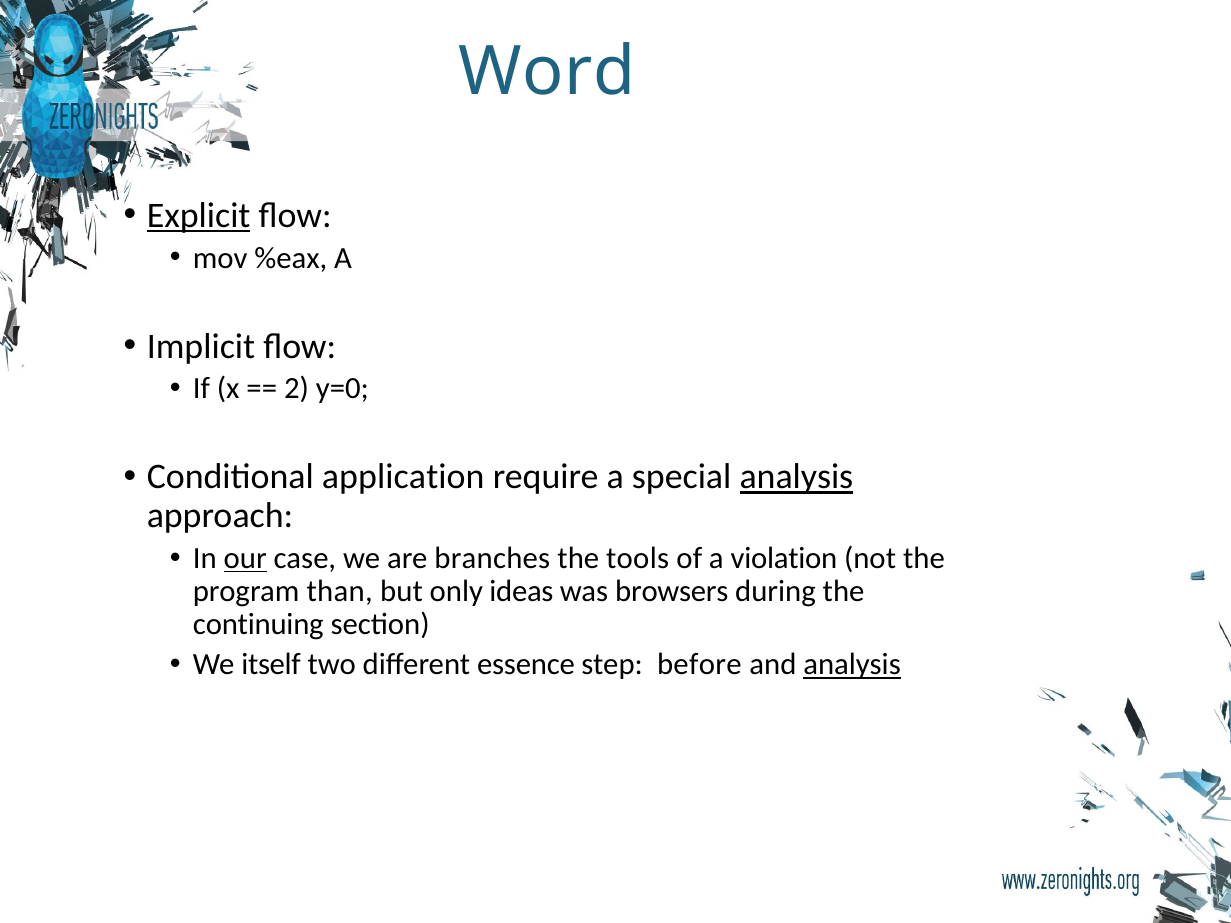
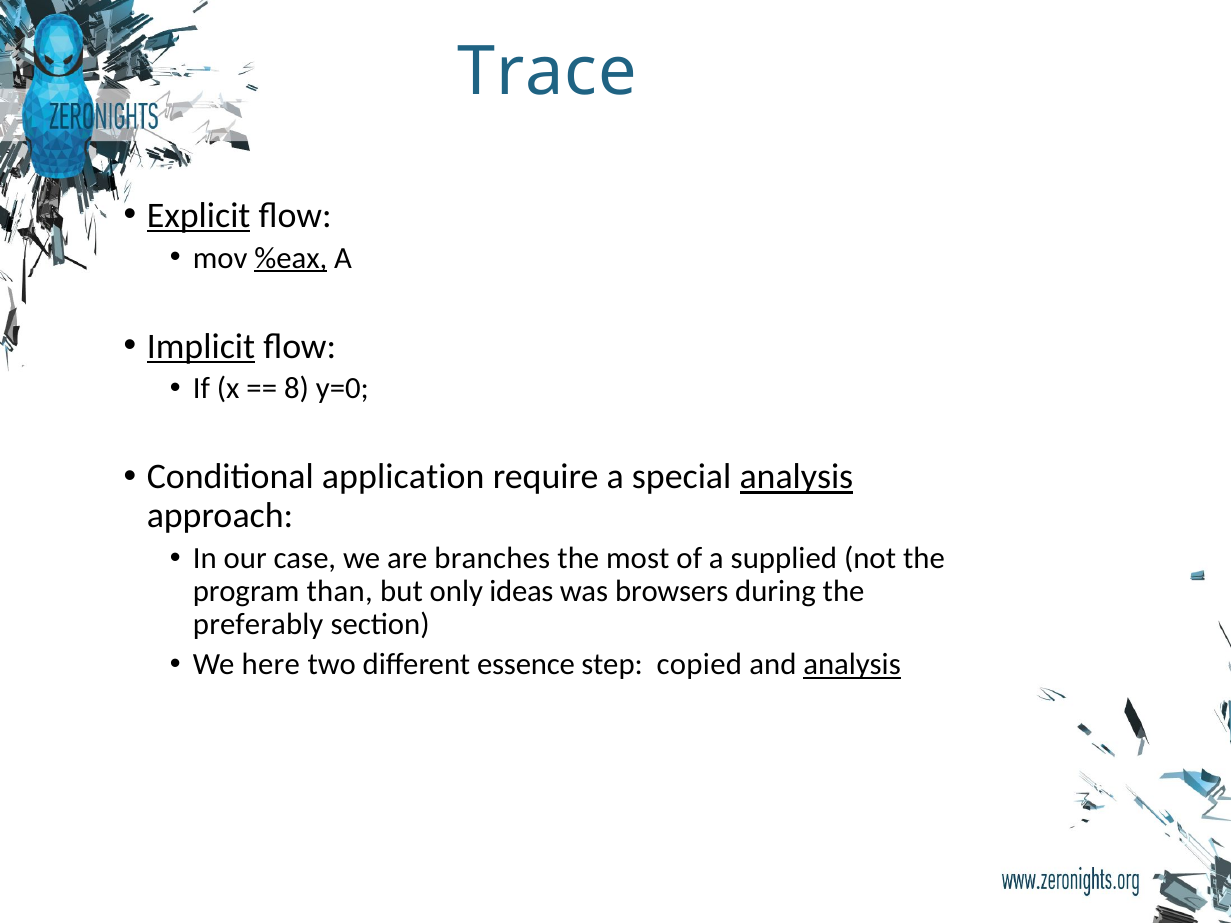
Word: Word -> Trace (547, 72)
%eax underline: none -> present (291, 258)
Implicit underline: none -> present (201, 346)
2: 2 -> 8 (297, 389)
our underline: present -> none (245, 558)
tools: tools -> most (638, 558)
violation: violation -> supplied (784, 558)
continuing: continuing -> preferably (258, 625)
itself: itself -> here (271, 665)
before: before -> copied (699, 665)
